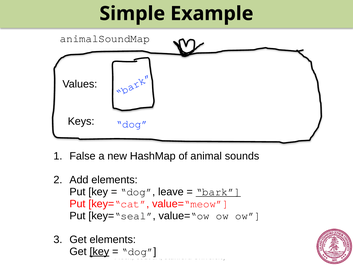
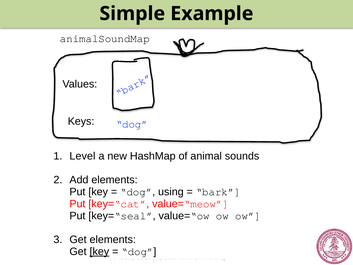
False: False -> Level (82, 156)
leave: leave -> using (171, 192)
bark underline: present -> none (218, 192)
